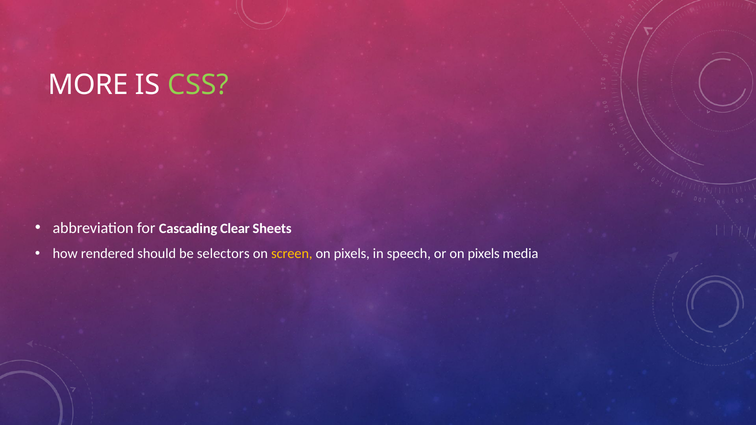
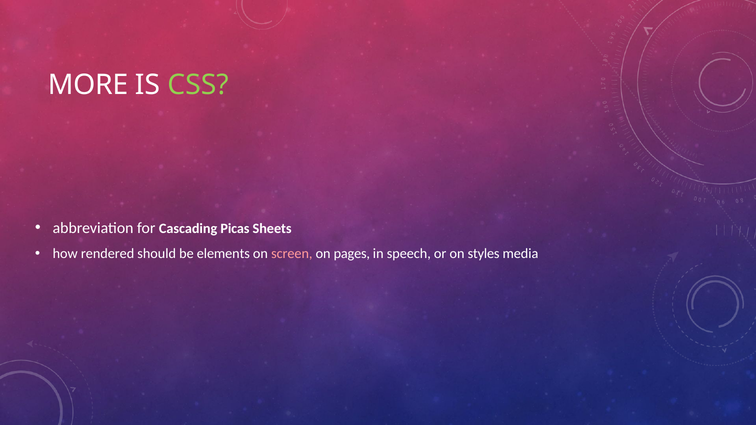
Clear: Clear -> Picas (235, 229)
selectors: selectors -> elements (223, 254)
screen colour: yellow -> pink (292, 254)
pixels: pixels -> pages (352, 254)
or on pixels: pixels -> styles (484, 254)
